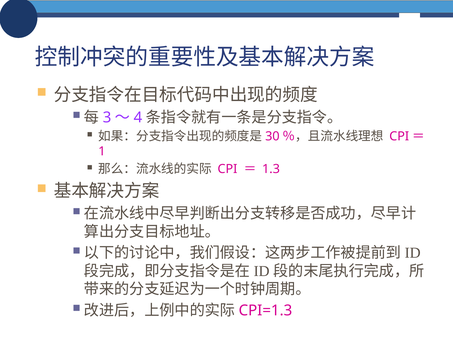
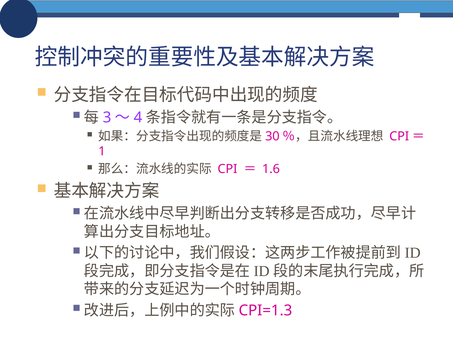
1.3: 1.3 -> 1.6 (271, 169)
